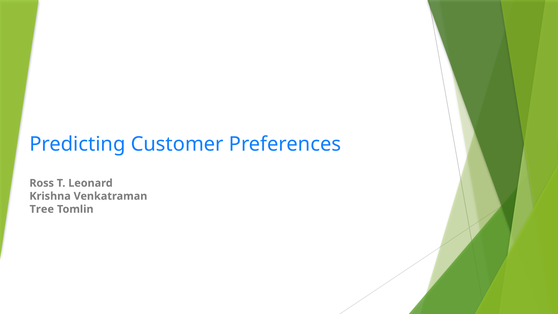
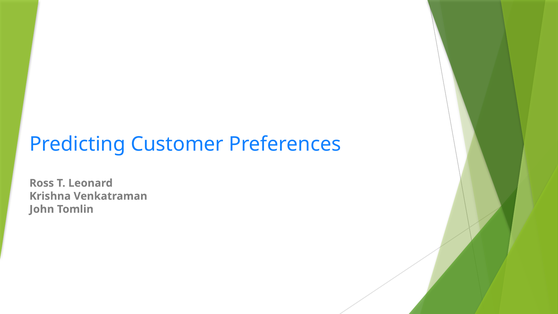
Tree: Tree -> John (42, 209)
